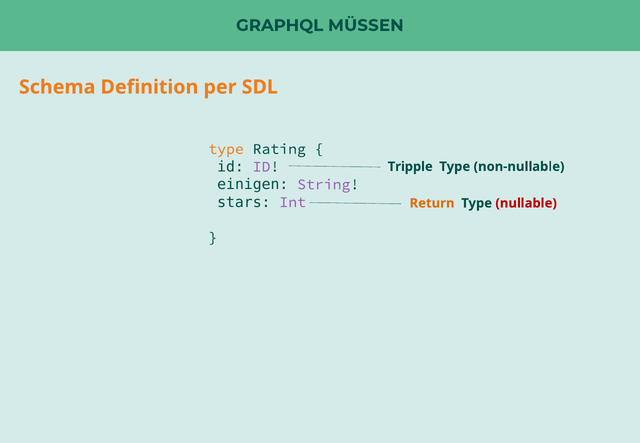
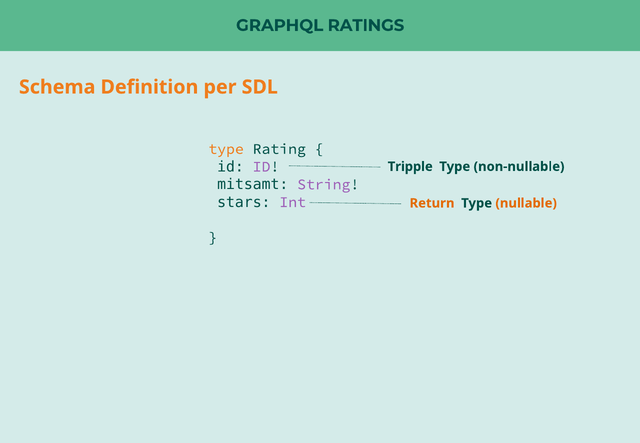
MÜSSEN: MÜSSEN -> RATINGS (366, 25)
einigen: einigen -> mitsamt (253, 184)
nullable colour: red -> orange (526, 203)
